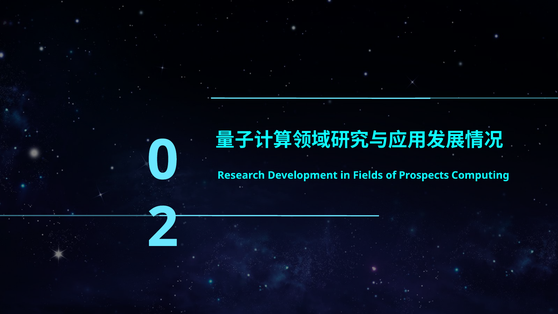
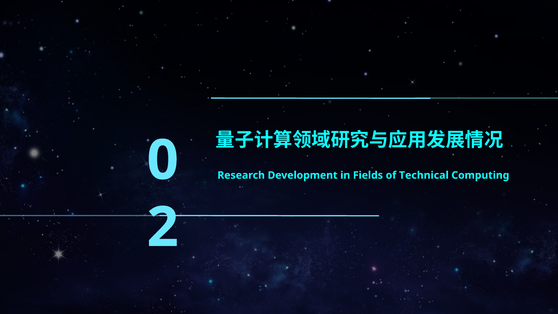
Prospects: Prospects -> Technical (424, 175)
